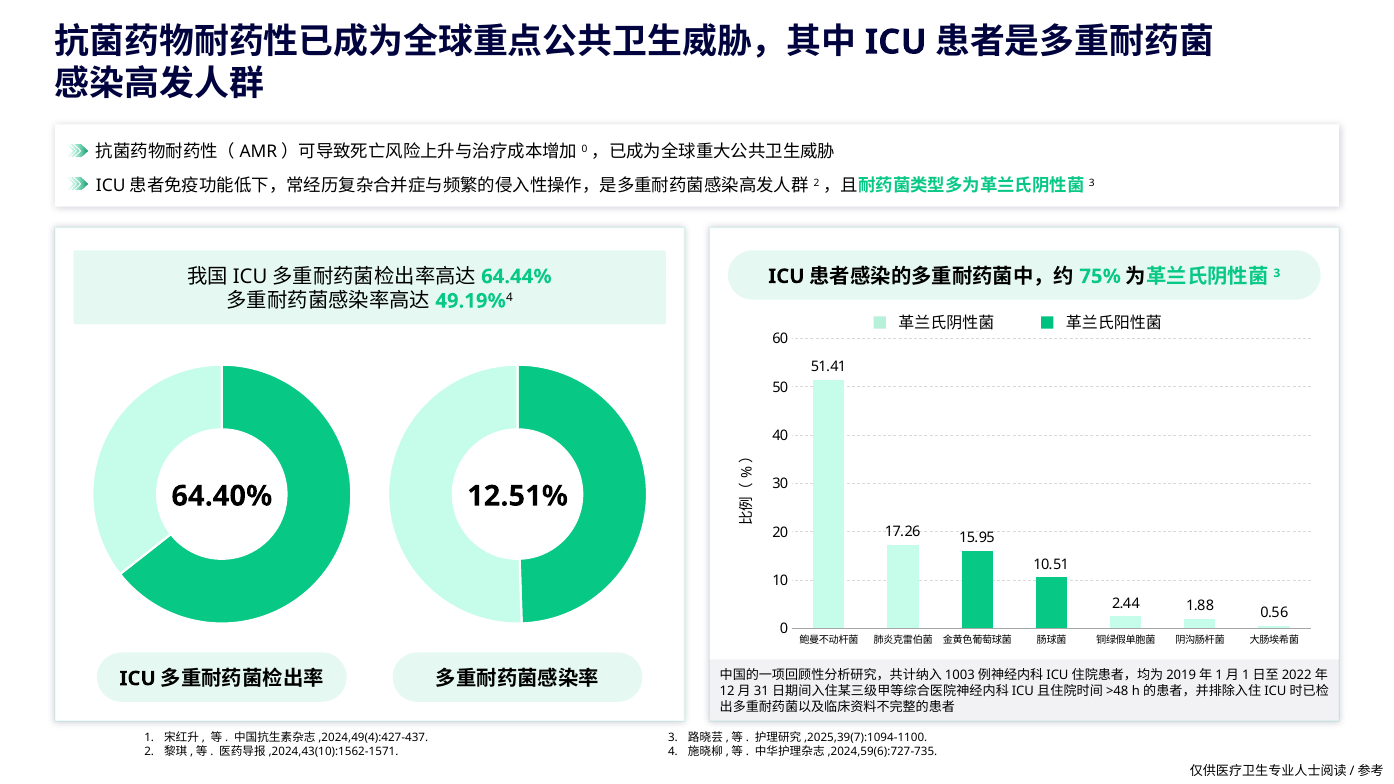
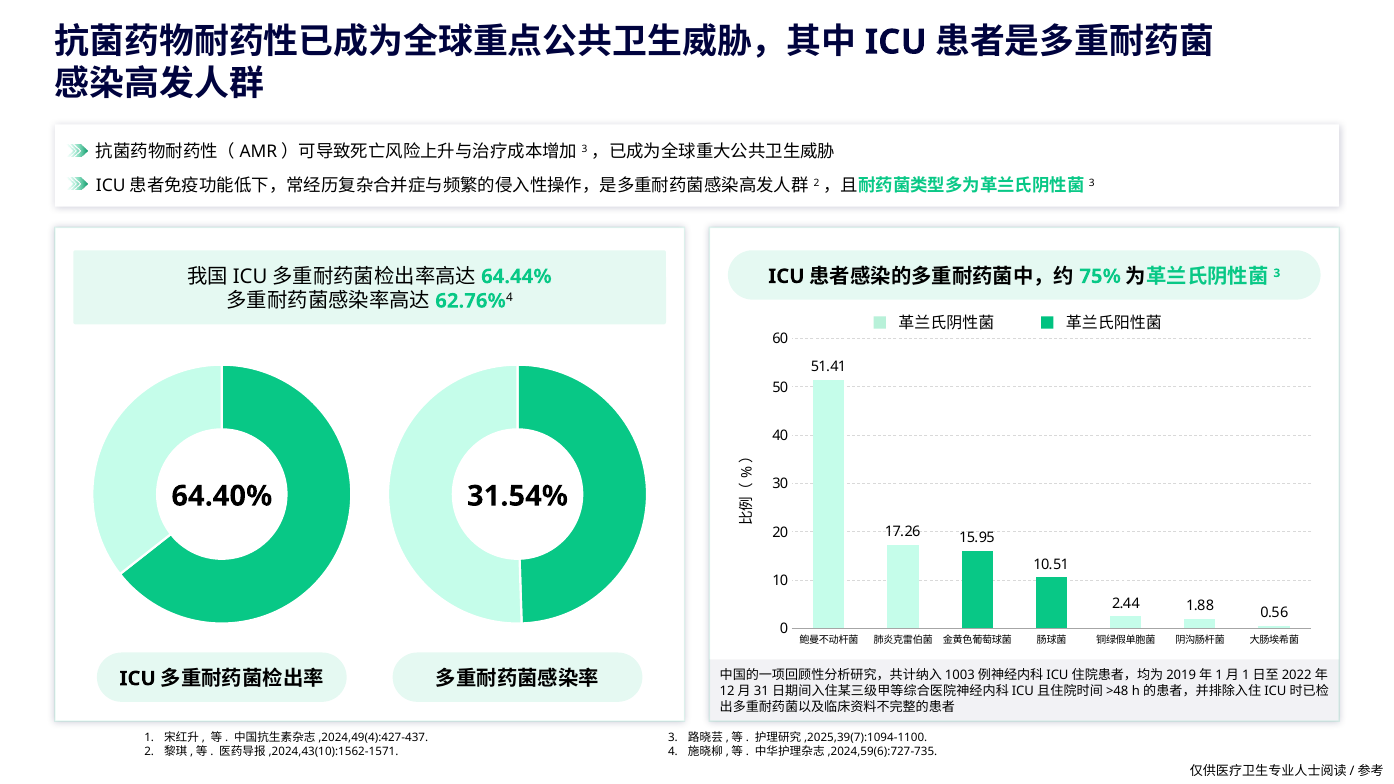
0: 0 -> 3 (585, 149)
49.19%: 49.19% -> 62.76% (471, 301)
12.51%: 12.51% -> 31.54% (518, 496)
